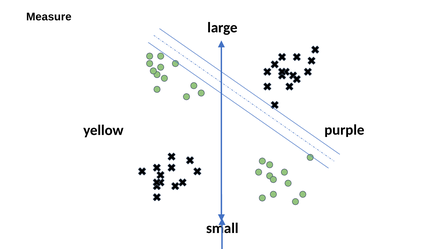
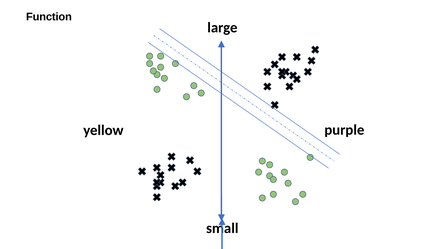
Measure: Measure -> Function (49, 17)
